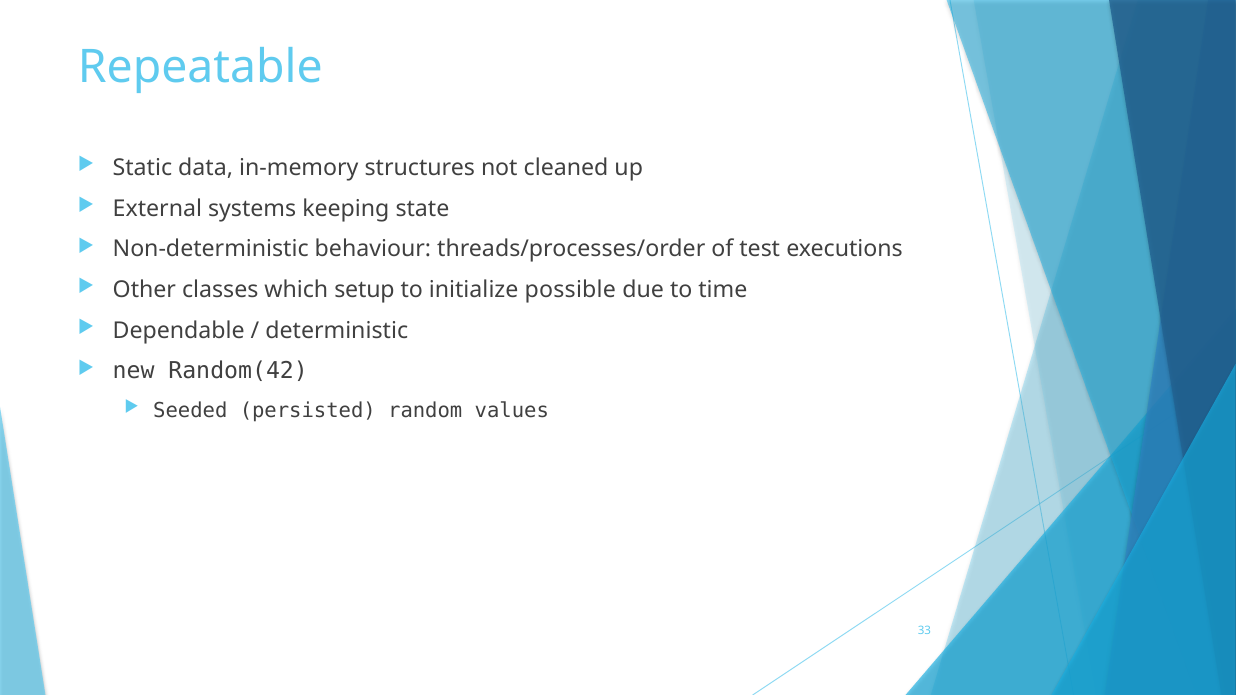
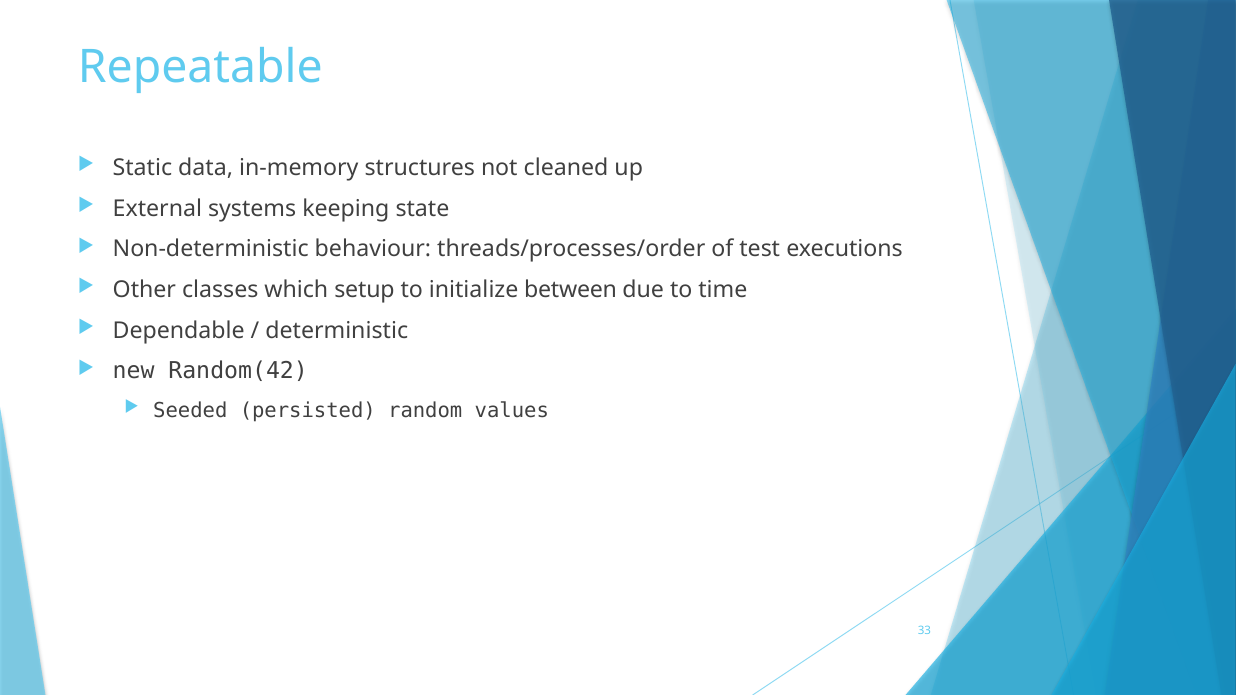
possible: possible -> between (571, 290)
